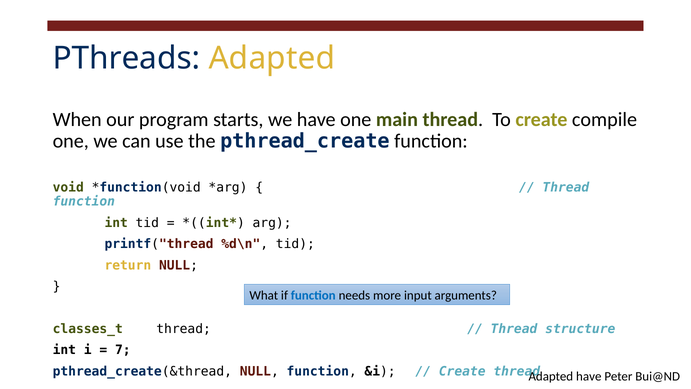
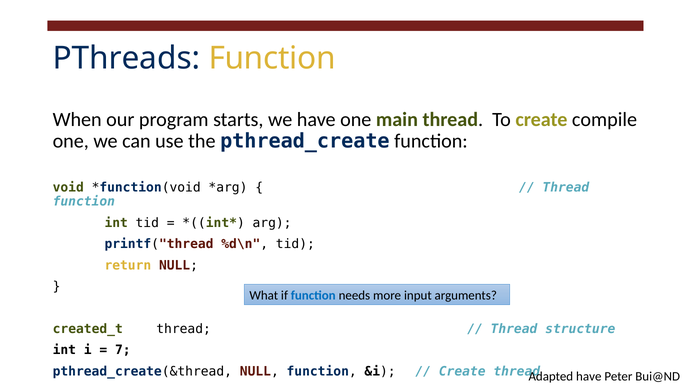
PThreads Adapted: Adapted -> Function (272, 58)
classes_t: classes_t -> created_t (88, 329)
